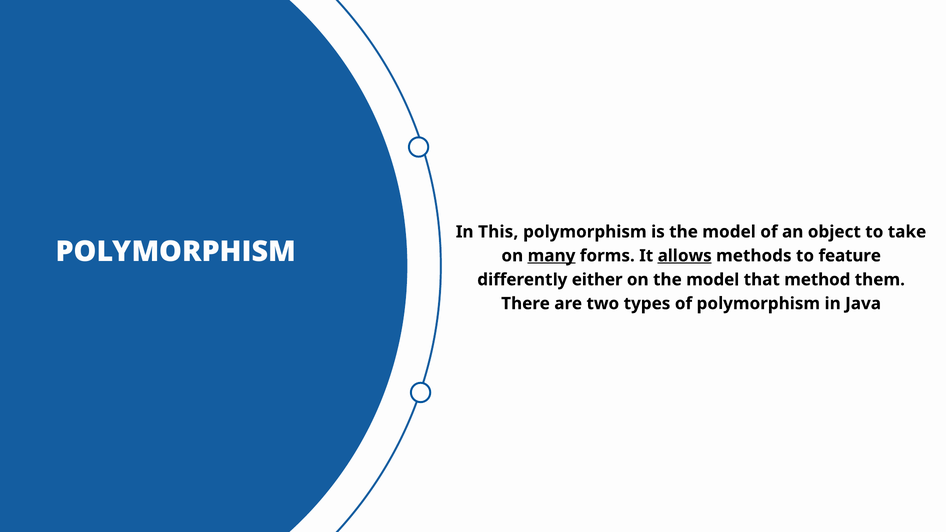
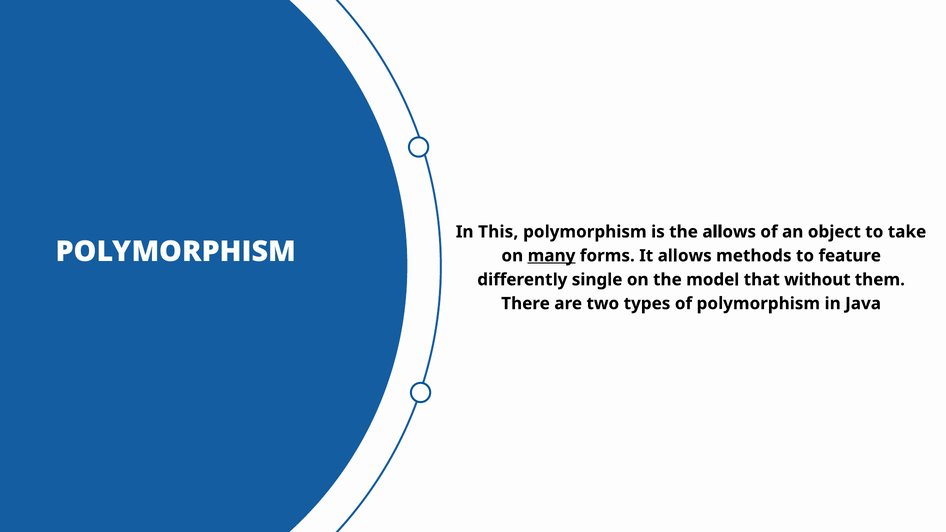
is the model: model -> allows (729, 232)
allows underline: present -> none (685, 256)
either: either -> single (597, 280)
method: method -> without (817, 280)
